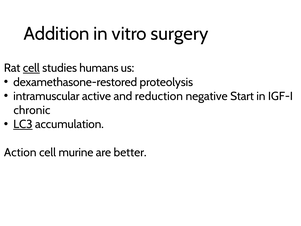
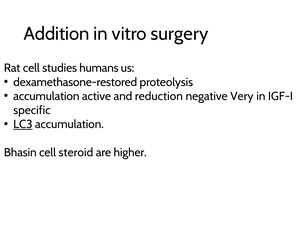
cell underline: present -> none (31, 68)
intramuscular: intramuscular -> accumulation (46, 96)
Start: Start -> Very (242, 96)
chronic: chronic -> specific (32, 110)
Action: Action -> Bhasin (20, 152)
murine: murine -> steroid (76, 152)
better: better -> higher (130, 152)
